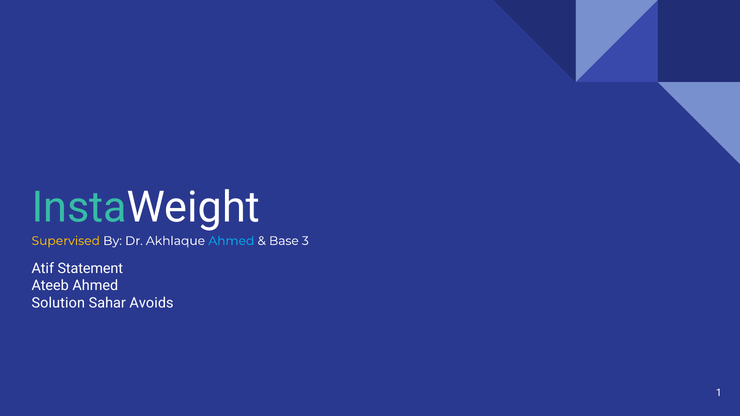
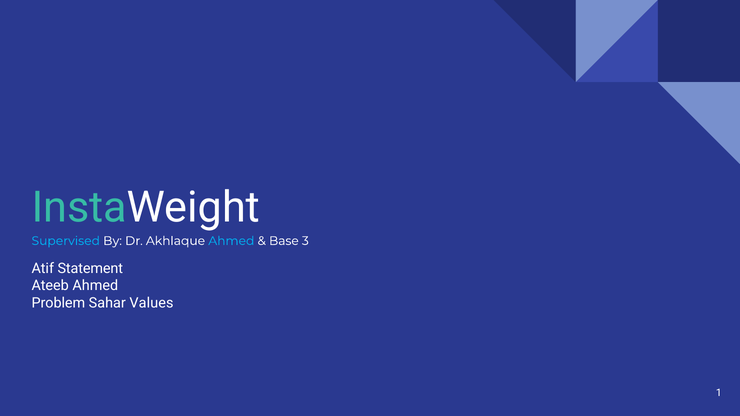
Supervised colour: yellow -> light blue (66, 241)
Solution: Solution -> Problem (58, 303)
Avoids: Avoids -> Values (151, 303)
